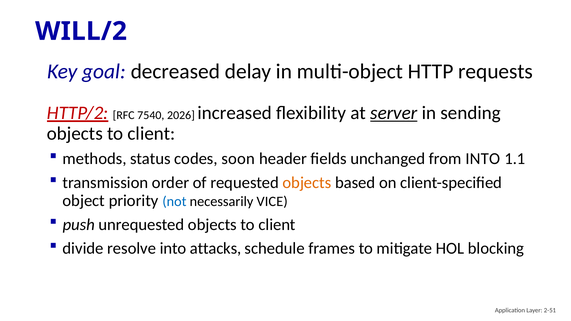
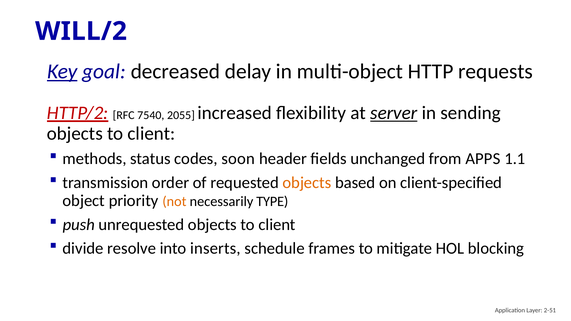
Key underline: none -> present (62, 71)
2026: 2026 -> 2055 (181, 115)
from INTO: INTO -> APPS (483, 159)
not colour: blue -> orange (174, 202)
VICE: VICE -> TYPE (272, 202)
attacks: attacks -> inserts (215, 249)
